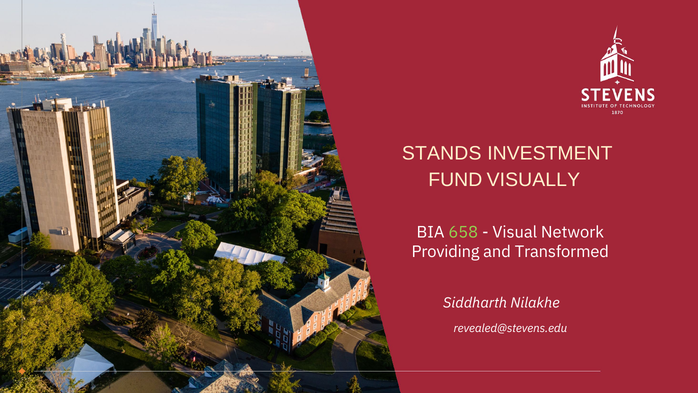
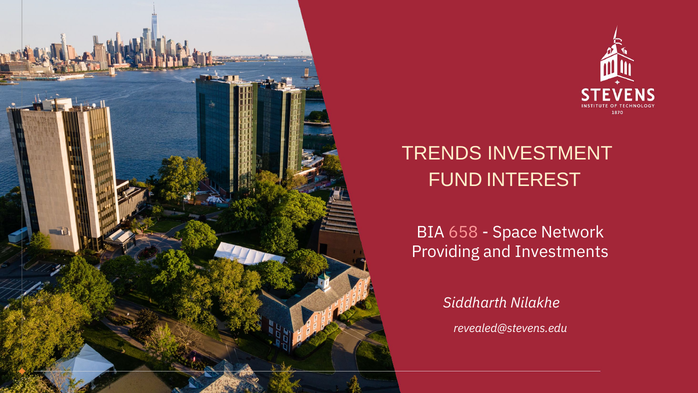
STANDS: STANDS -> TRENDS (442, 153)
VISUALLY: VISUALLY -> INTEREST (534, 180)
658 colour: light green -> pink (463, 232)
Visual: Visual -> Space (515, 232)
Transformed: Transformed -> Investments (562, 252)
